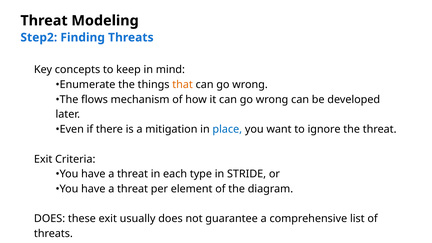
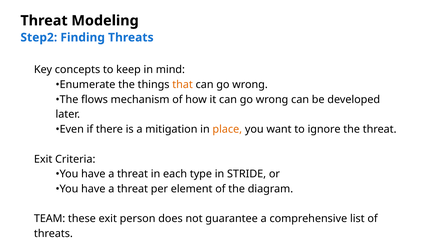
place colour: blue -> orange (227, 129)
DOES: DOES -> TEAM (50, 219)
usually: usually -> person (138, 219)
